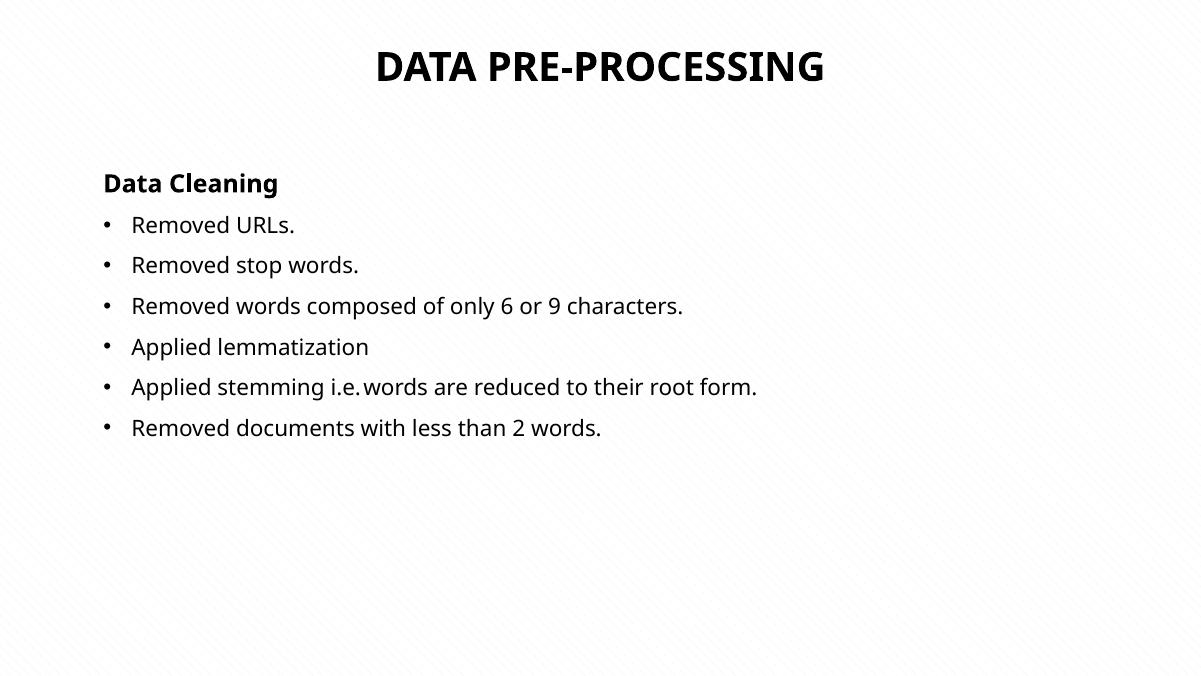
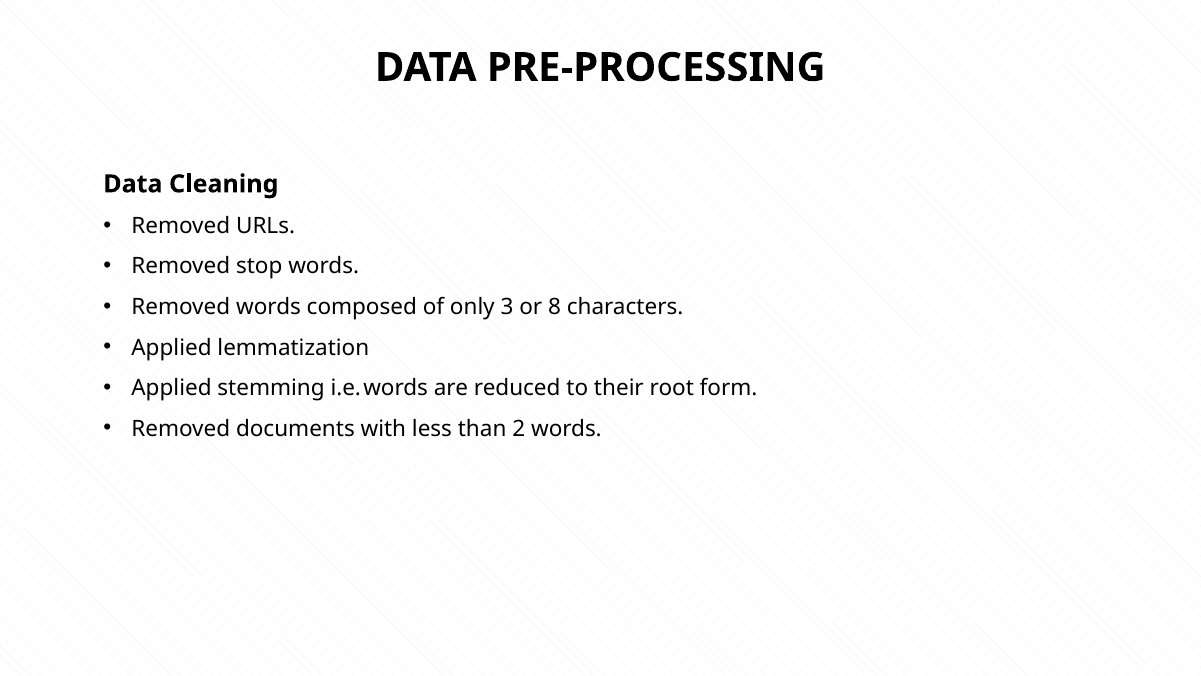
6: 6 -> 3 (507, 307)
9: 9 -> 8 (554, 307)
